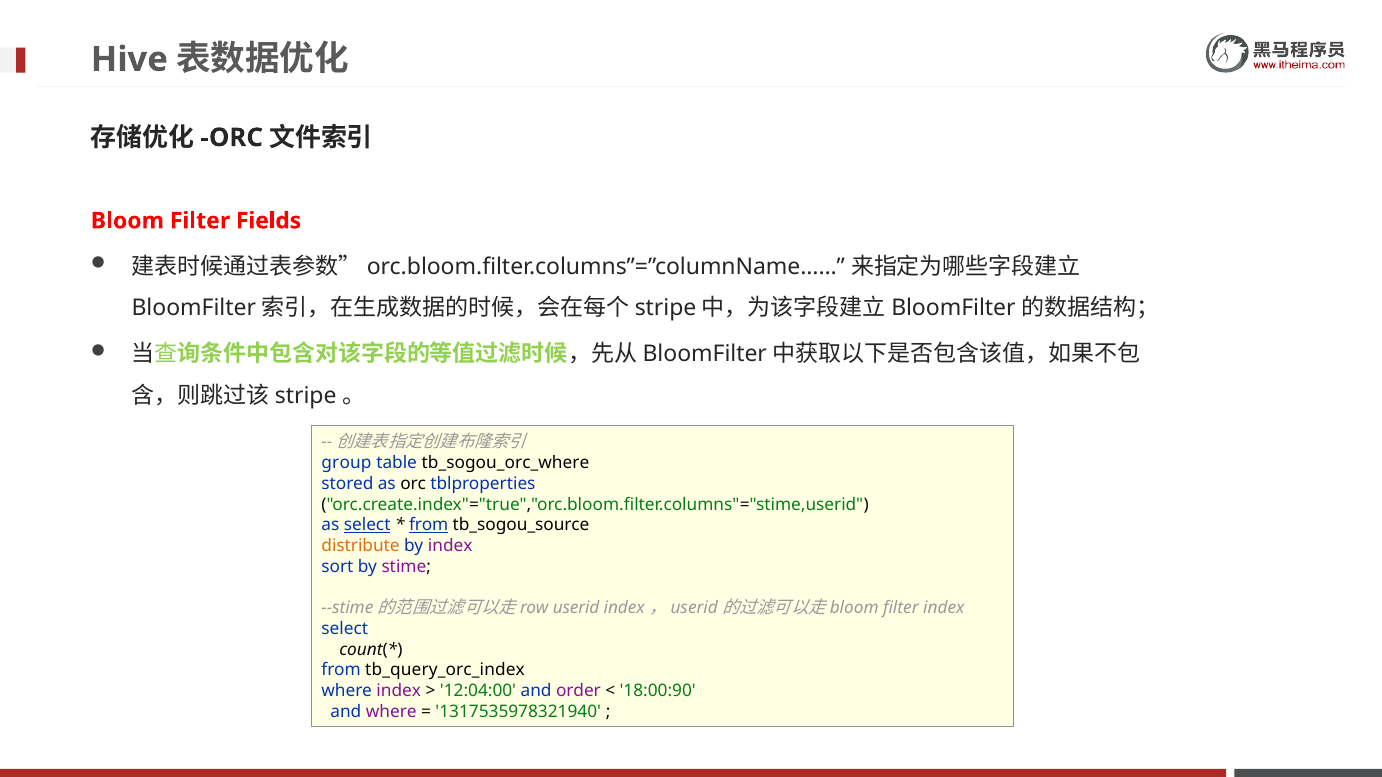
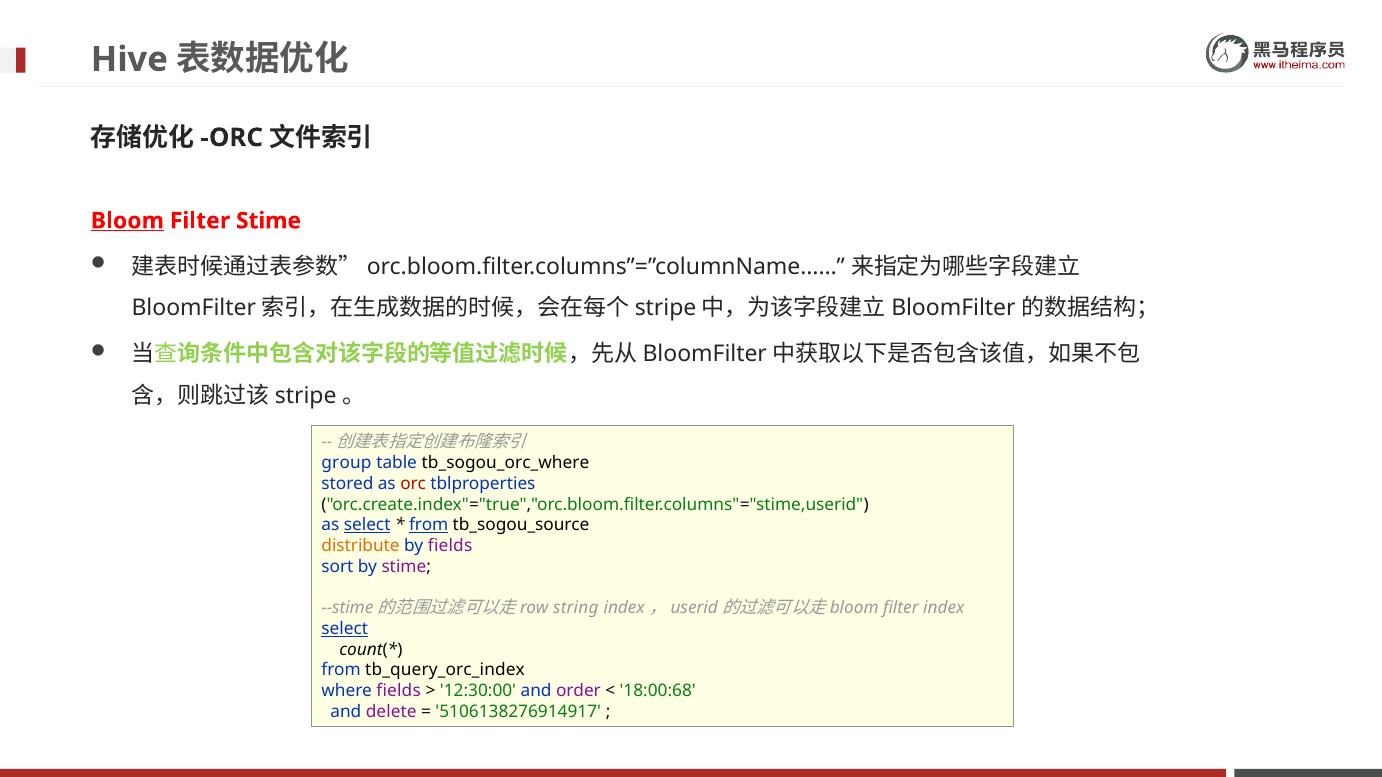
Bloom underline: none -> present (127, 221)
Filter Fields: Fields -> Stime (269, 221)
orc colour: black -> red (413, 484)
by index: index -> fields (450, 546)
userid: userid -> string (576, 608)
select underline: none -> present (345, 629)
where index: index -> fields (399, 691)
12:04:00: 12:04:00 -> 12:30:00 (478, 691)
18:00:90: 18:00:90 -> 18:00:68 (658, 691)
and where: where -> delete (391, 712)
1317535978321940: 1317535978321940 -> 5106138276914917 (518, 712)
